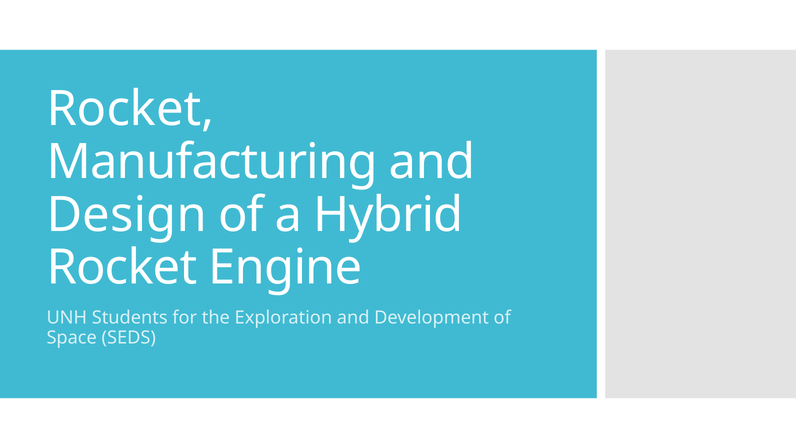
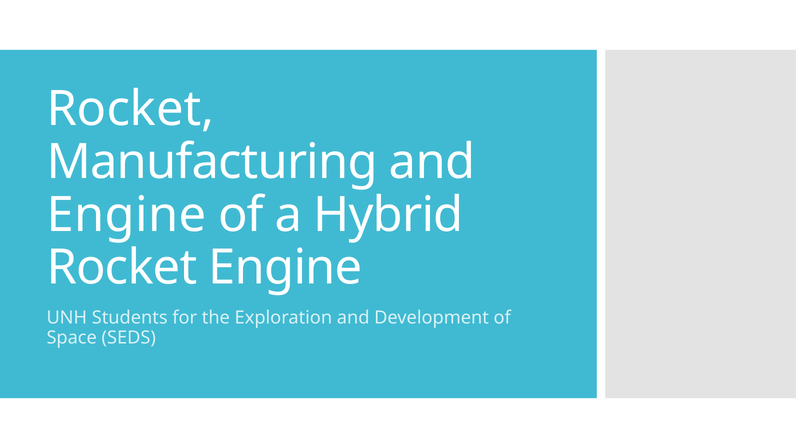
Design: Design -> Engine (127, 215)
